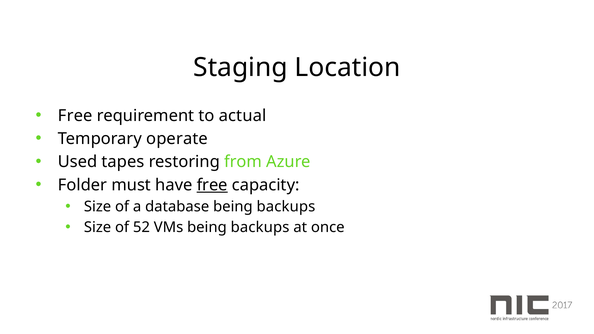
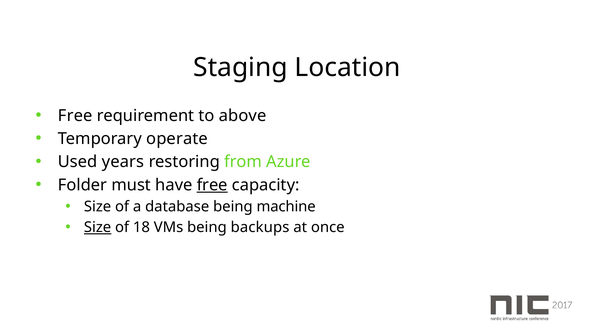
actual: actual -> above (243, 116)
tapes: tapes -> years (123, 162)
database being backups: backups -> machine (286, 207)
Size underline: none -> present (98, 227)
52: 52 -> 18 (141, 227)
